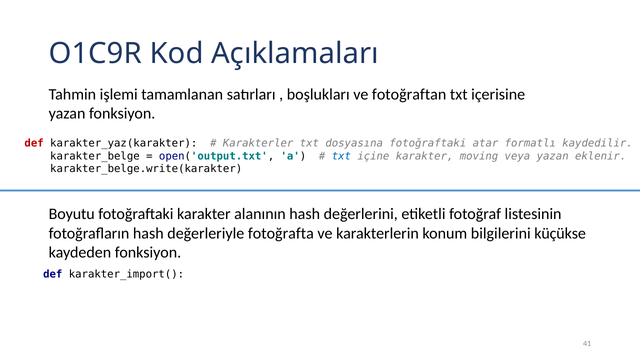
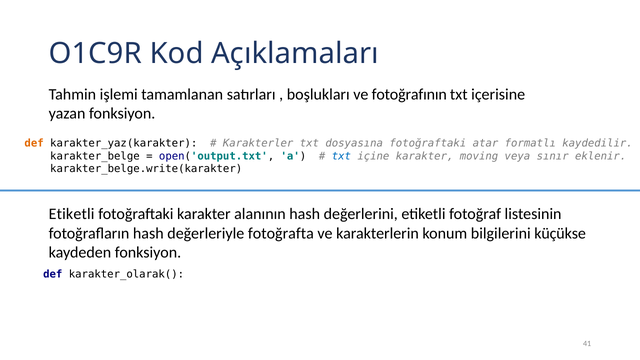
fotoğraftan: fotoğraftan -> fotoğrafının (409, 94)
def colour: red -> orange (34, 143)
veya yazan: yazan -> sınır (553, 156)
Boyutu: Boyutu -> Etiketli (72, 214)
karakter_import(: karakter_import( -> karakter_olarak( (126, 274)
